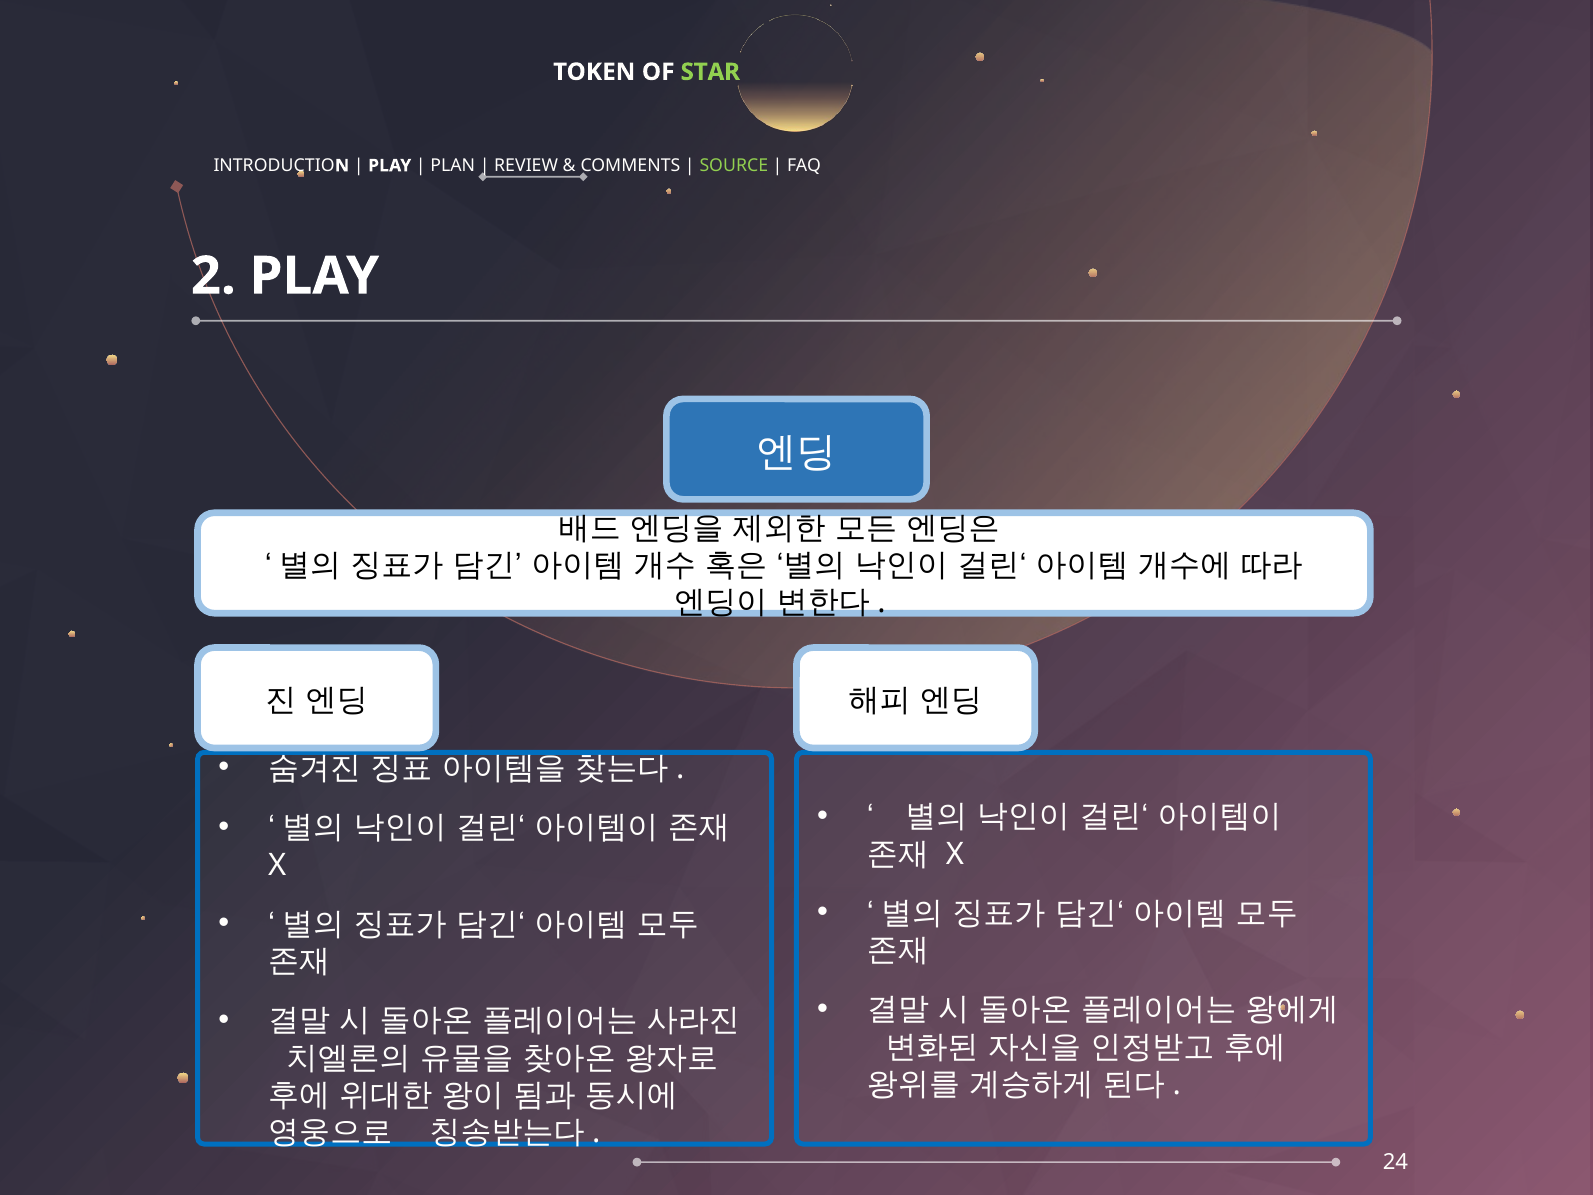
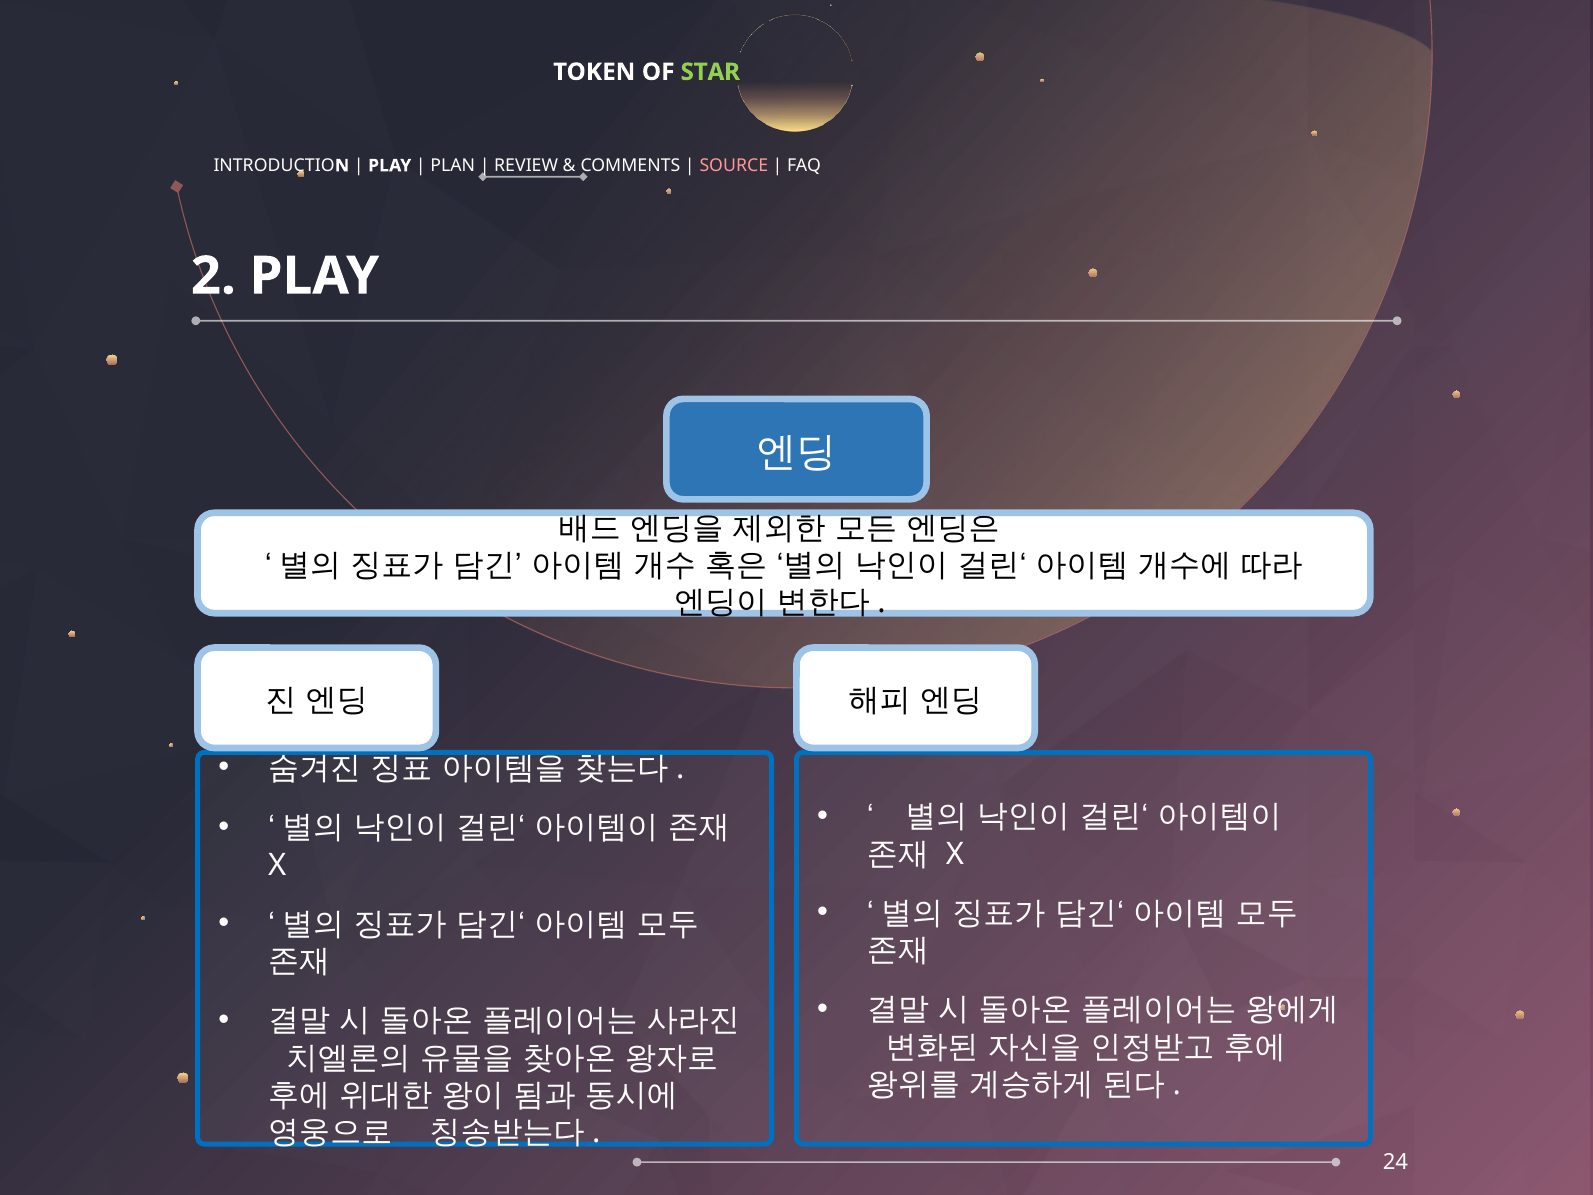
SOURCE colour: light green -> pink (734, 166)
